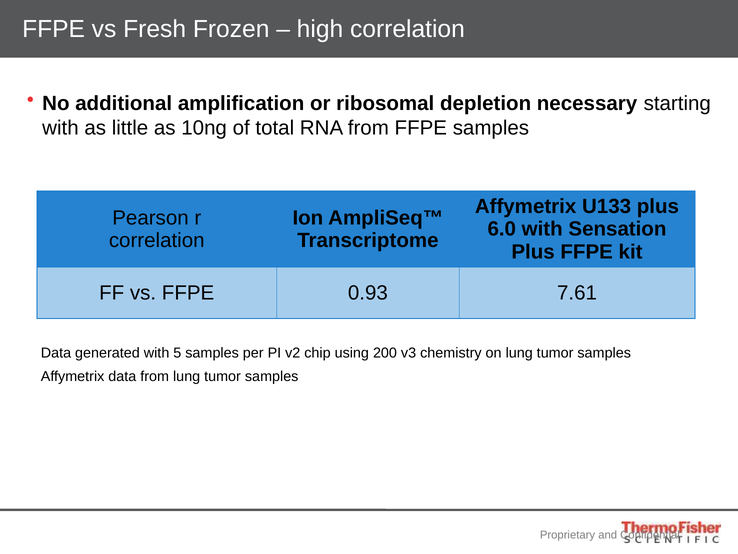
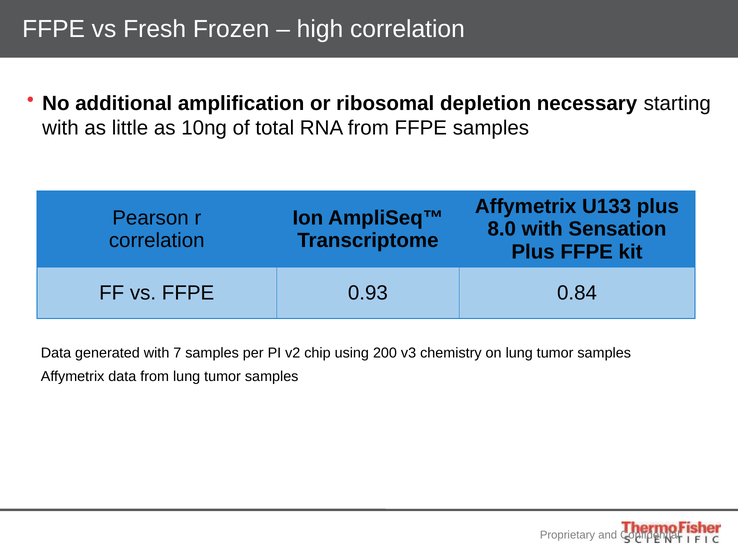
6.0: 6.0 -> 8.0 (502, 229)
7.61: 7.61 -> 0.84 (577, 293)
5: 5 -> 7 (177, 353)
